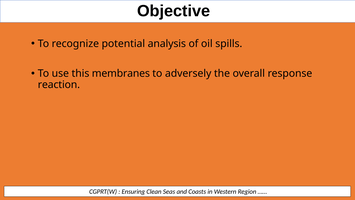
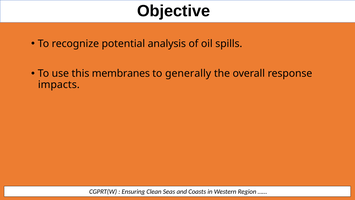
adversely: adversely -> generally (188, 73)
reaction: reaction -> impacts (59, 85)
